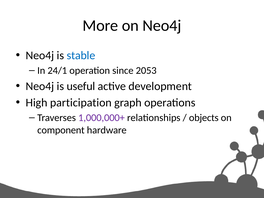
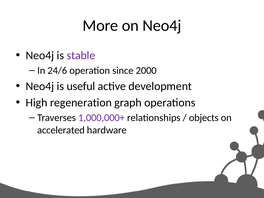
stable colour: blue -> purple (81, 55)
24/1: 24/1 -> 24/6 (57, 71)
2053: 2053 -> 2000 (146, 71)
participation: participation -> regeneration (81, 103)
component: component -> accelerated (61, 130)
